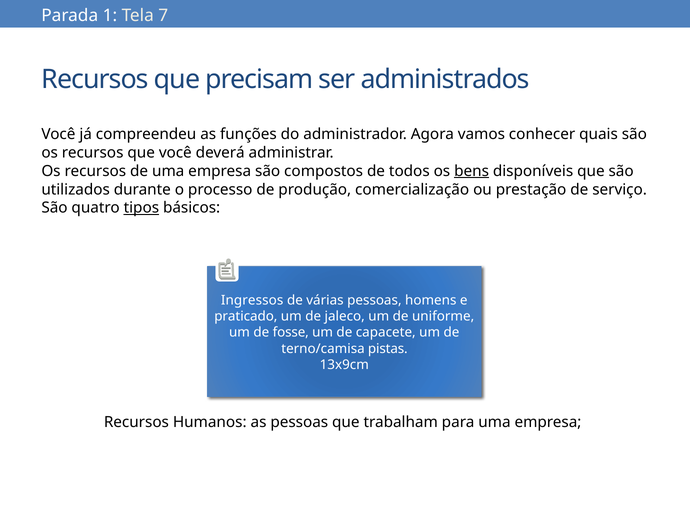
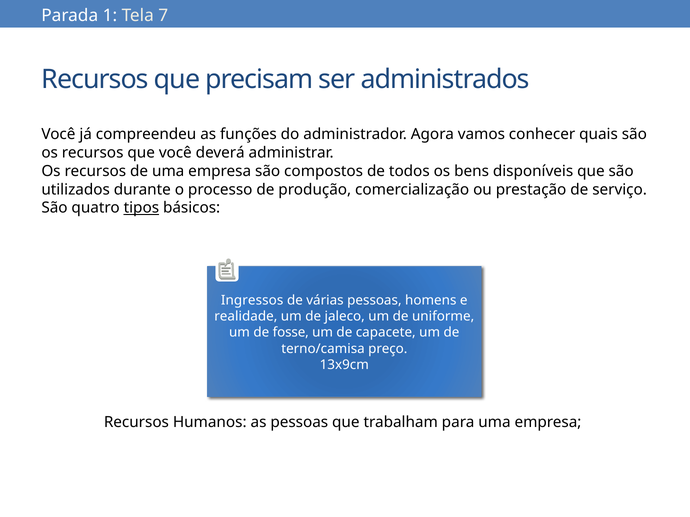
bens underline: present -> none (472, 171)
praticado: praticado -> realidade (246, 317)
pistas: pistas -> preço (388, 349)
